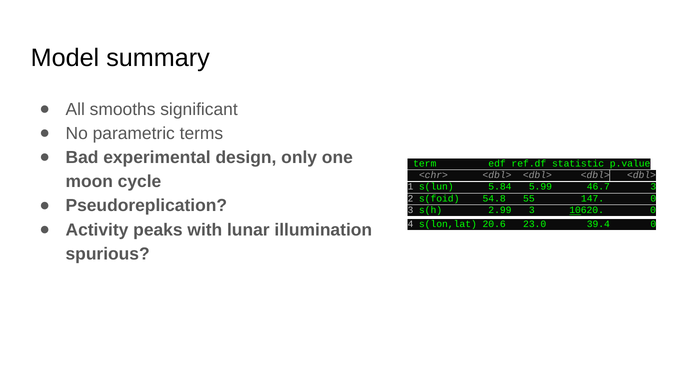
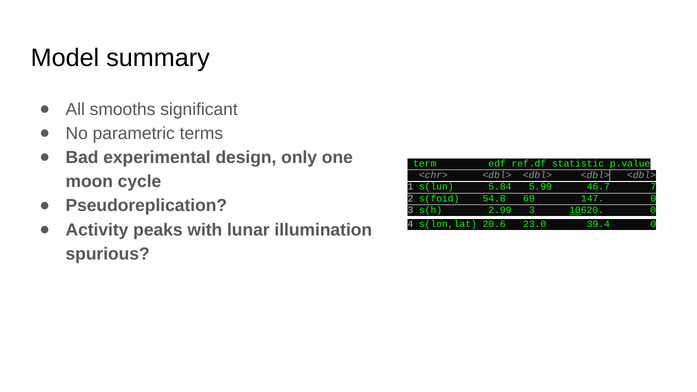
46.7 3: 3 -> 7 (653, 187)
55: 55 -> 69 (529, 198)
